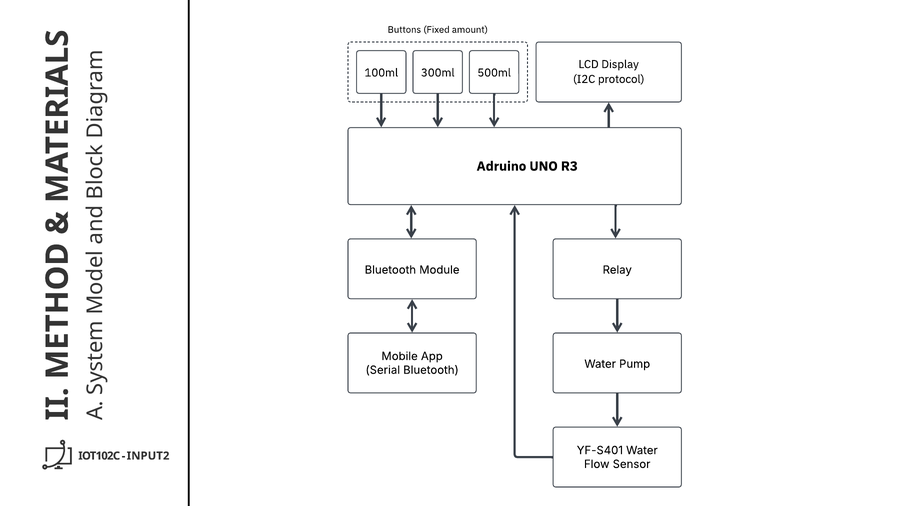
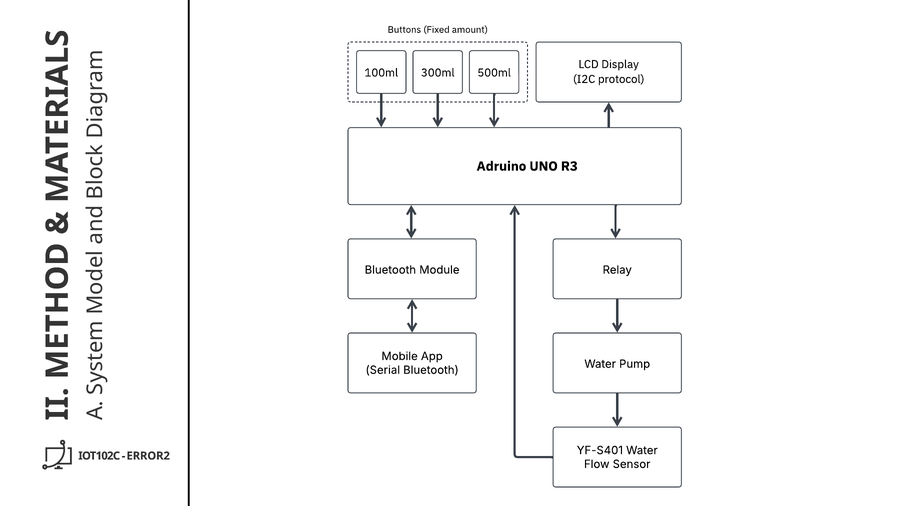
INPUT2: INPUT2 -> ERROR2 (148, 456)
